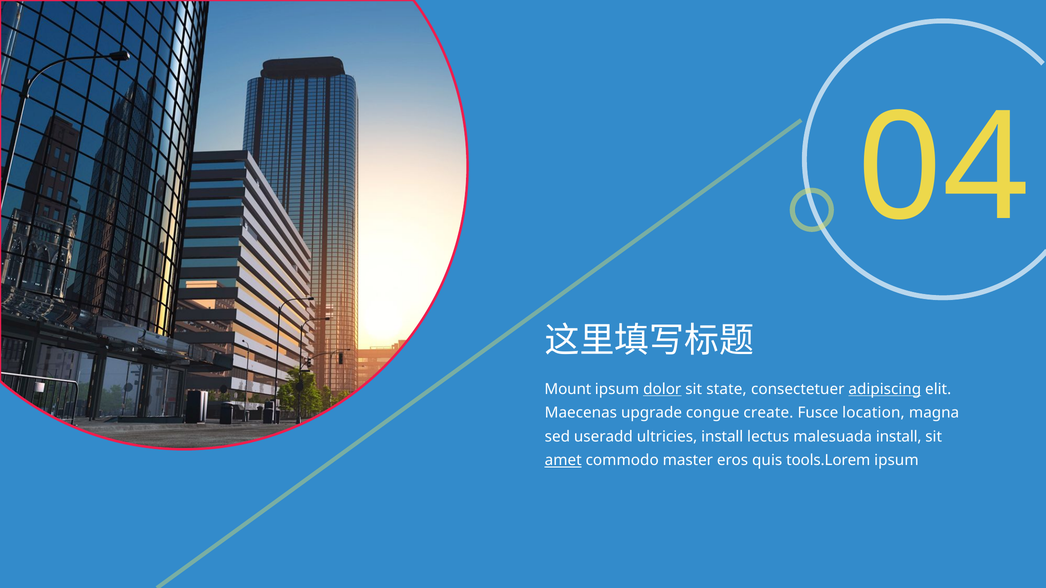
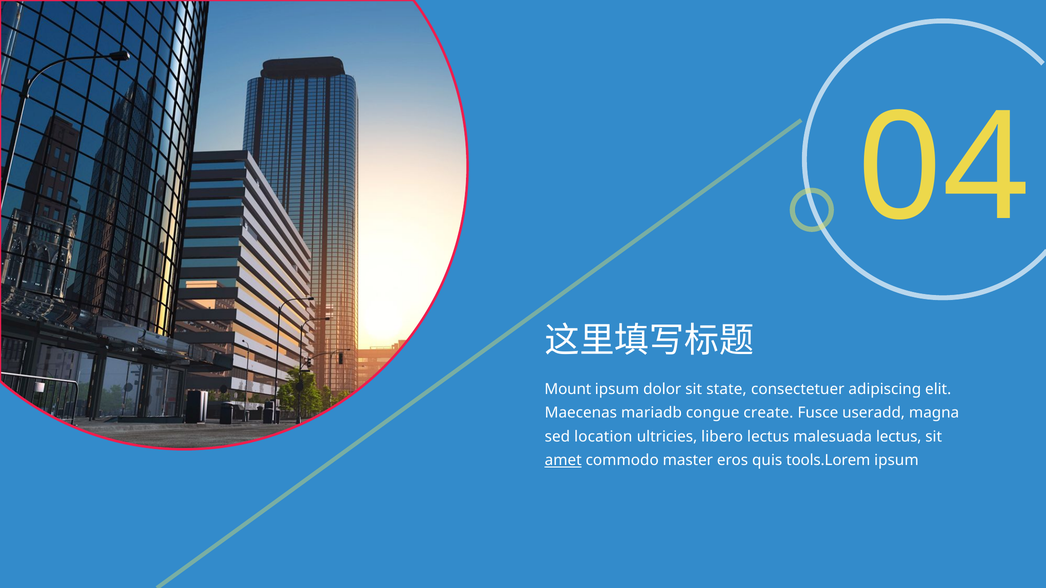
dolor underline: present -> none (662, 389)
adipiscing underline: present -> none (885, 389)
upgrade: upgrade -> mariadb (651, 413)
location: location -> useradd (874, 413)
useradd: useradd -> location (603, 437)
ultricies install: install -> libero (722, 437)
malesuada install: install -> lectus (899, 437)
